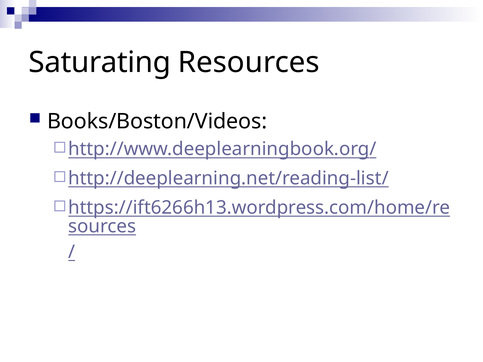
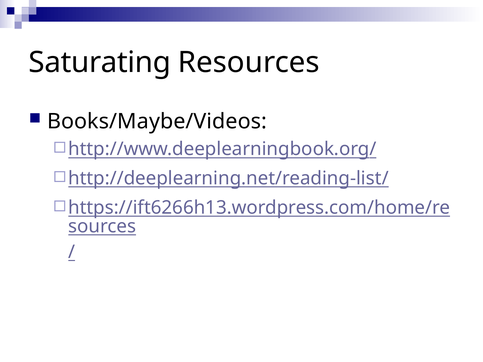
Books/Boston/Videos: Books/Boston/Videos -> Books/Maybe/Videos (157, 121)
